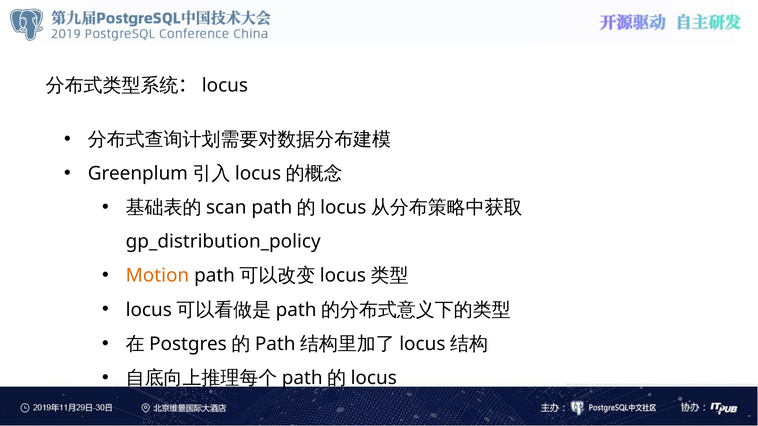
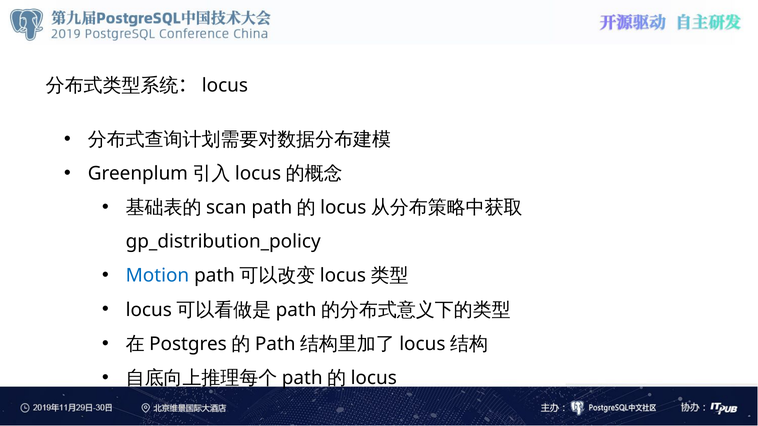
Motion colour: orange -> blue (157, 276)
